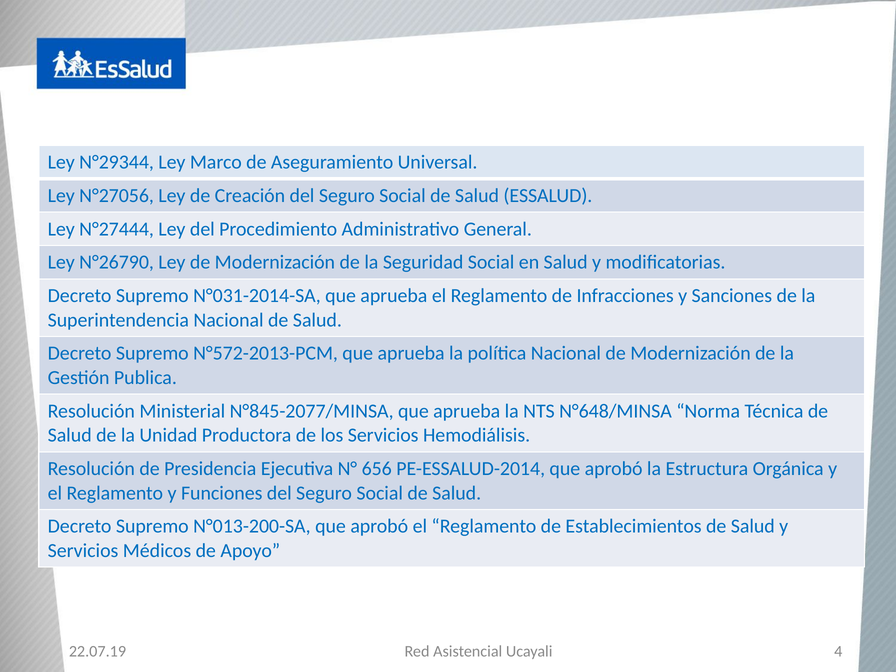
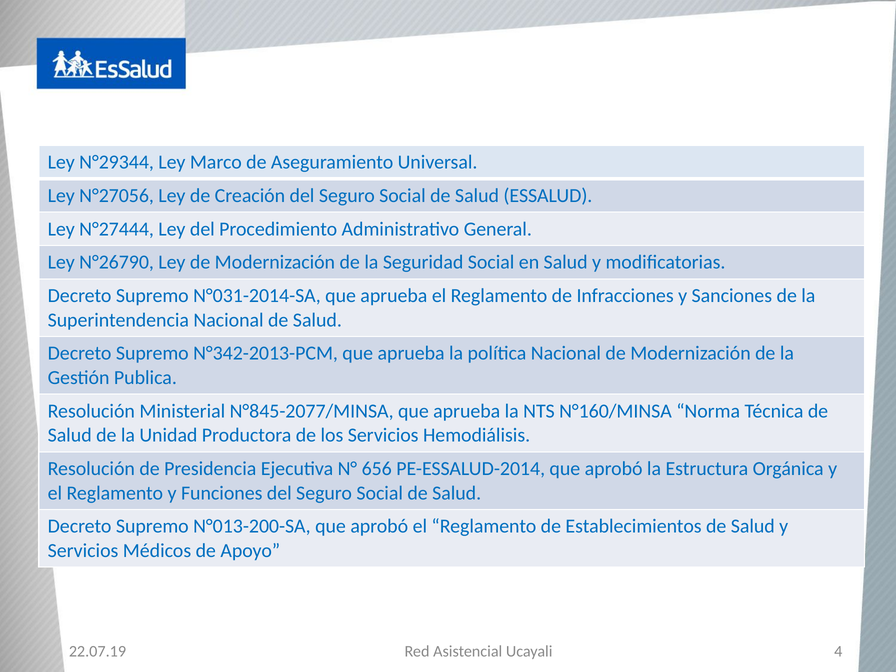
N°572-2013-PCM: N°572-2013-PCM -> N°342-2013-PCM (266, 353)
N°648/MINSA: N°648/MINSA -> N°160/MINSA (616, 411)
